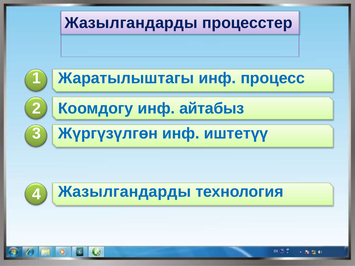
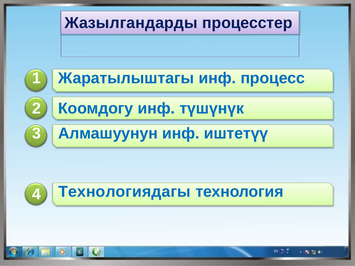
айтабыз: айтабыз -> түшүнүк (212, 108)
Жүргүзүлгөн: Жүргүзүлгөн -> Алмашуунун (108, 134)
Жазылгандарды: Жазылгандарды -> Технологиядагы (125, 192)
